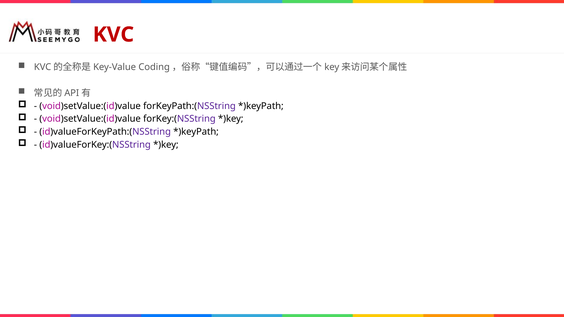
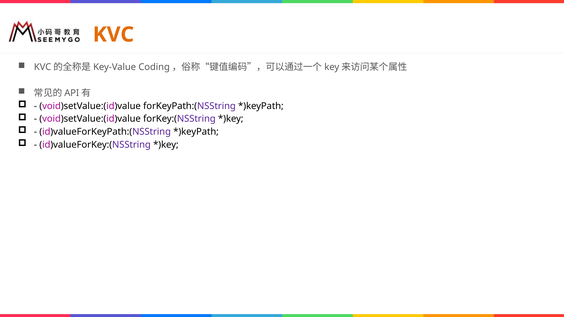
KVC colour: red -> orange (113, 35)
